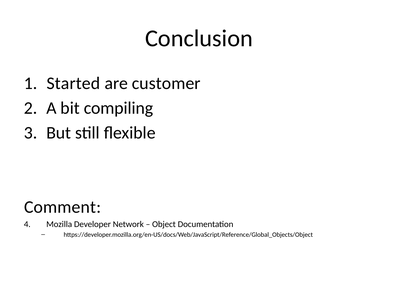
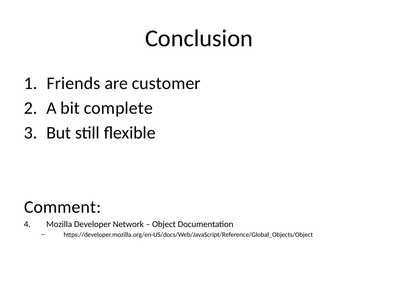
Started: Started -> Friends (73, 84)
compiling: compiling -> complete (118, 108)
